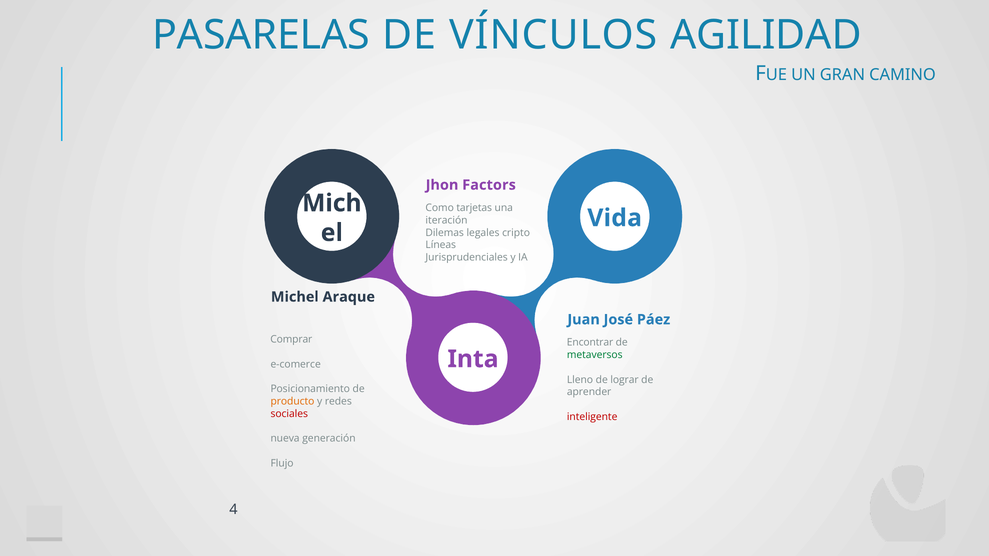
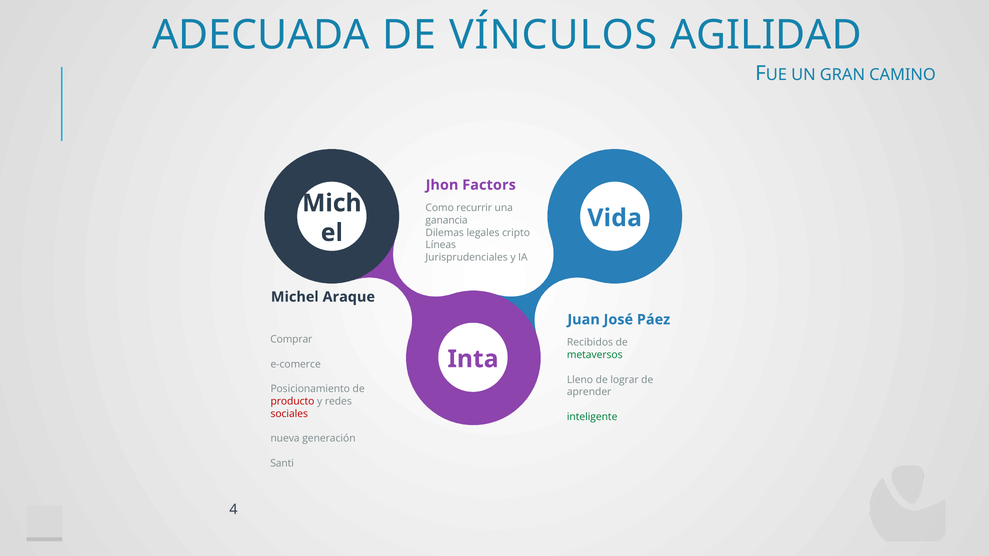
PASARELAS: PASARELAS -> ADECUADA (261, 35)
tarjetas: tarjetas -> recurrir (474, 208)
iteración: iteración -> ganancia (447, 220)
Encontrar: Encontrar -> Recibidos (590, 343)
producto colour: orange -> red (292, 401)
inteligente colour: red -> green (592, 417)
Flujo: Flujo -> Santi (282, 463)
